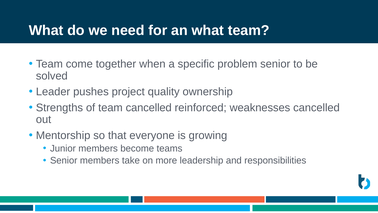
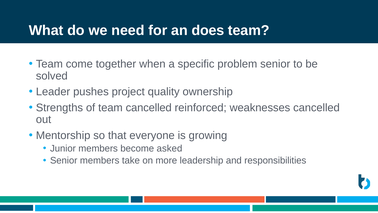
an what: what -> does (208, 30)
teams: teams -> asked (169, 148)
